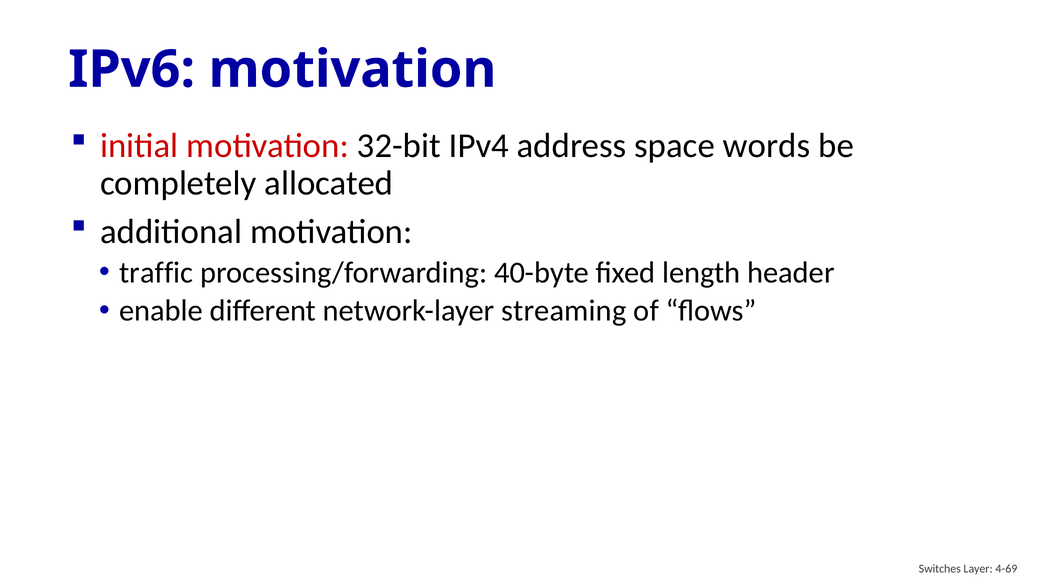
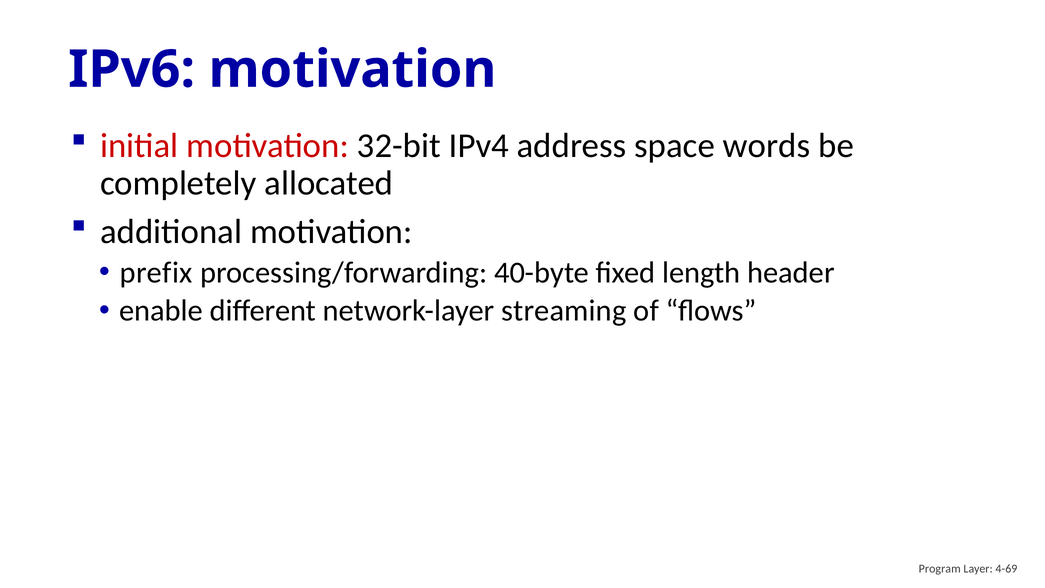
traffic: traffic -> prefix (156, 272)
Switches: Switches -> Program (940, 568)
